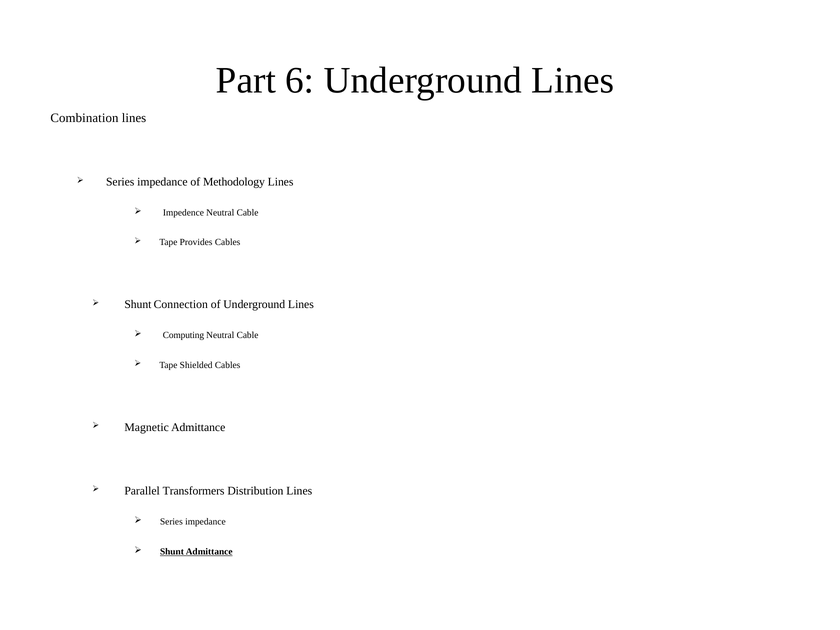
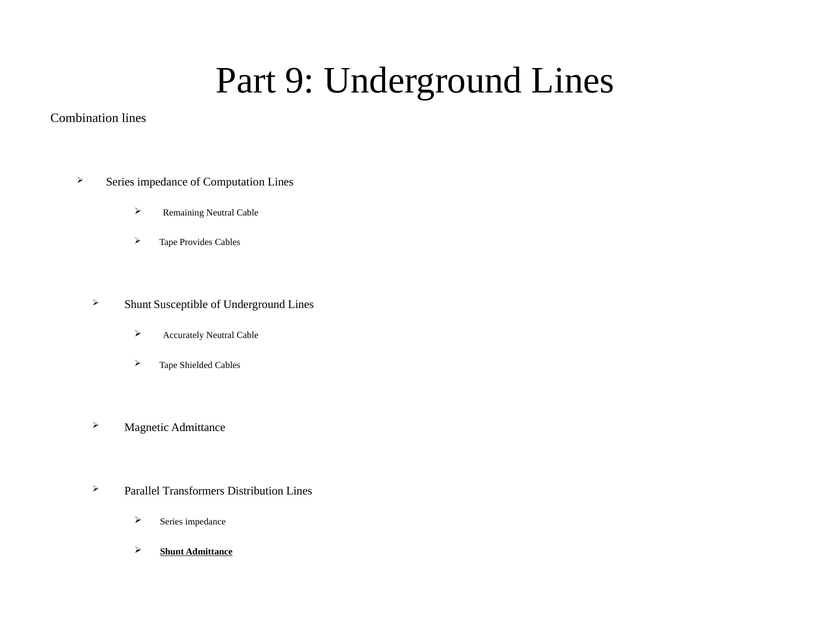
6: 6 -> 9 (300, 80)
Methodology: Methodology -> Computation (234, 182)
Impedence: Impedence -> Remaining (183, 213)
Connection: Connection -> Susceptible (181, 305)
Computing: Computing -> Accurately (183, 335)
